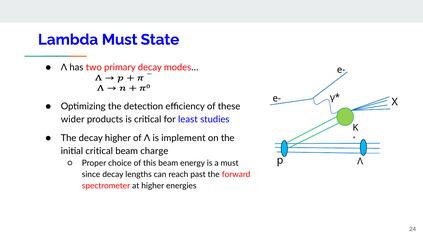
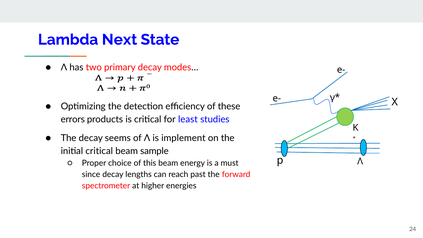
Lambda Must: Must -> Next (120, 40)
wider: wider -> errors (73, 119)
decay higher: higher -> seems (118, 138)
charge: charge -> sample (154, 151)
